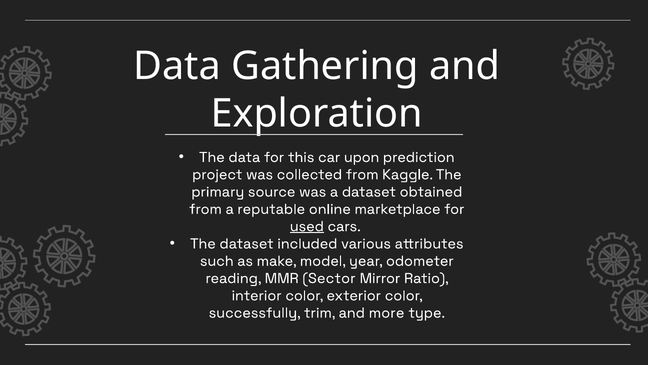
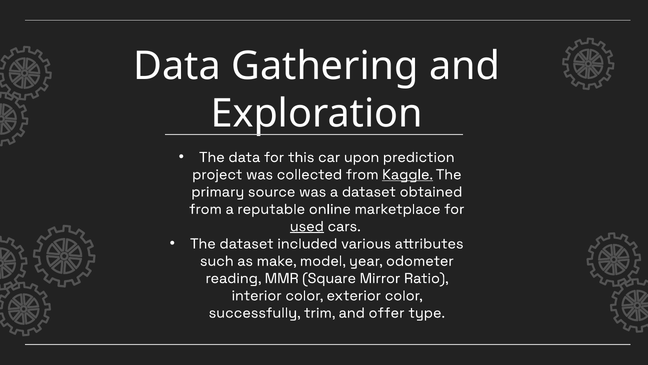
Kaggle underline: none -> present (408, 174)
Sector: Sector -> Square (329, 278)
more: more -> offer (387, 312)
